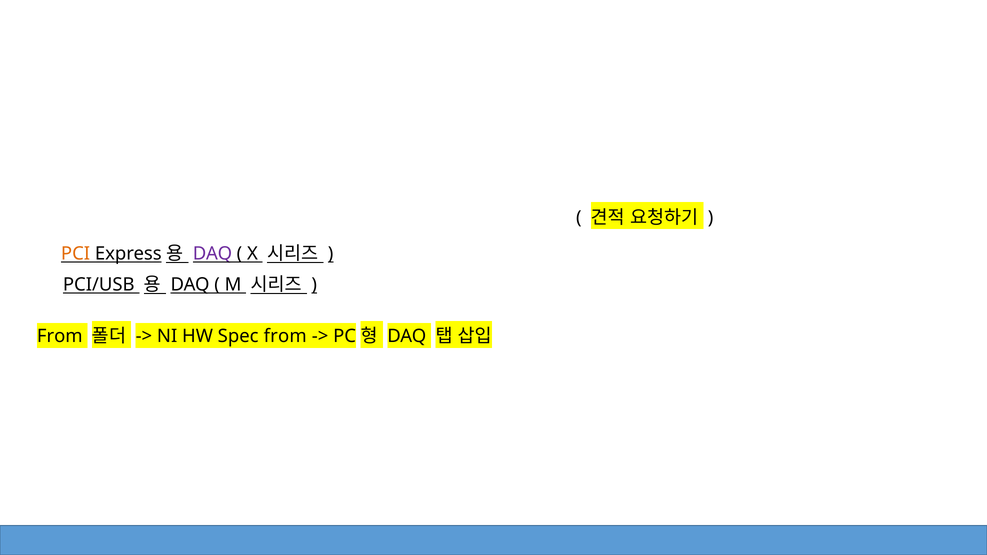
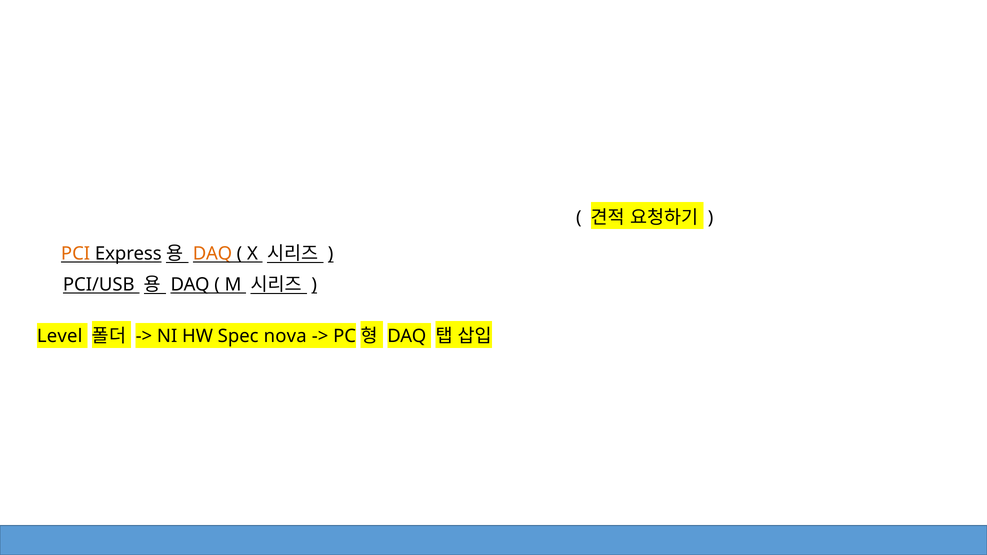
DAQ colour: purple -> orange (212, 254)
From: From -> Level (60, 337)
Spec from: from -> nova (285, 337)
